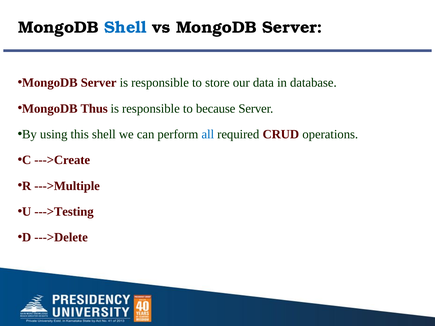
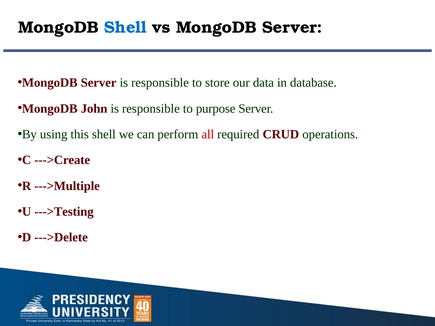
Thus: Thus -> John (94, 109)
because: because -> purpose (216, 109)
all colour: blue -> red (208, 134)
